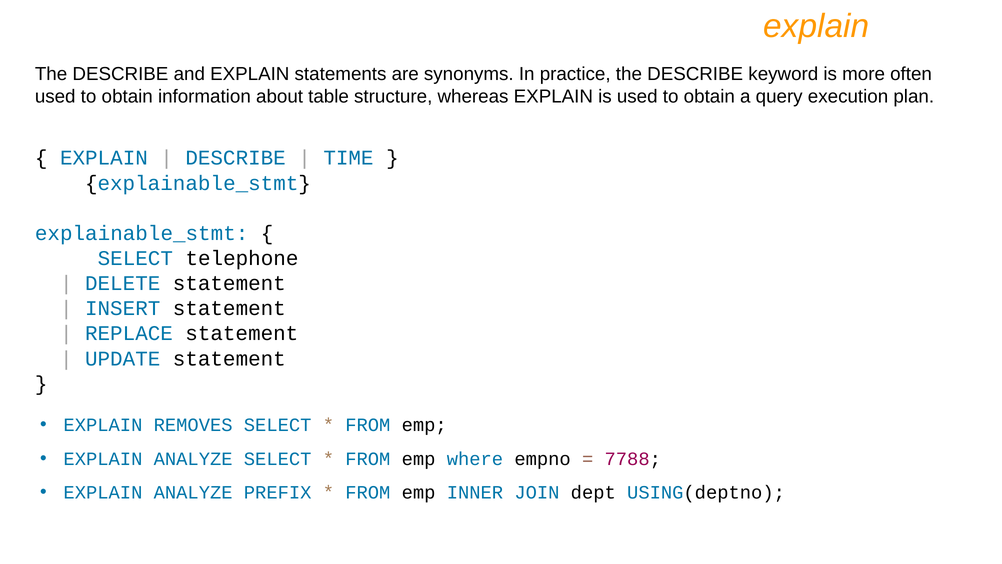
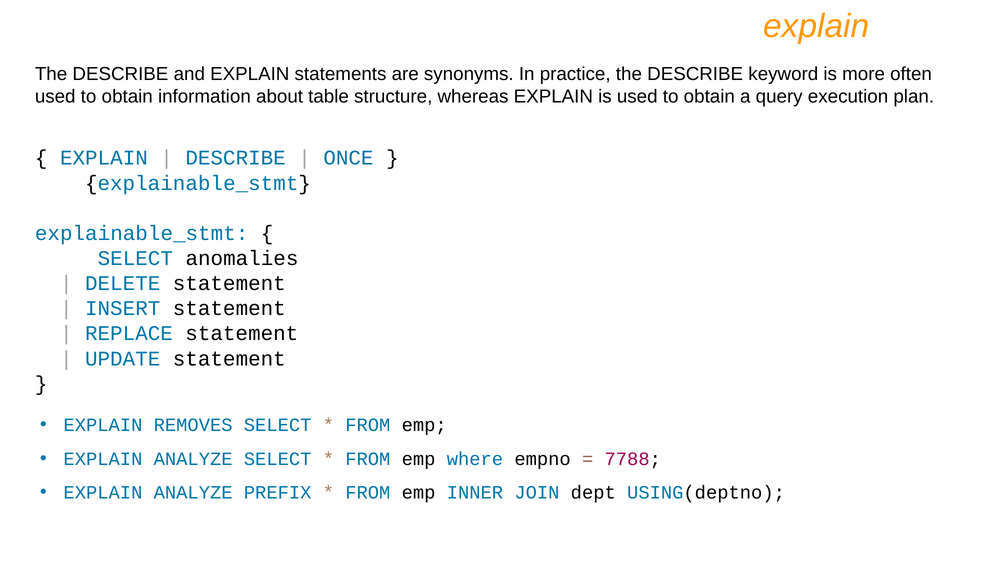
TIME: TIME -> ONCE (348, 158)
telephone: telephone -> anomalies (242, 258)
